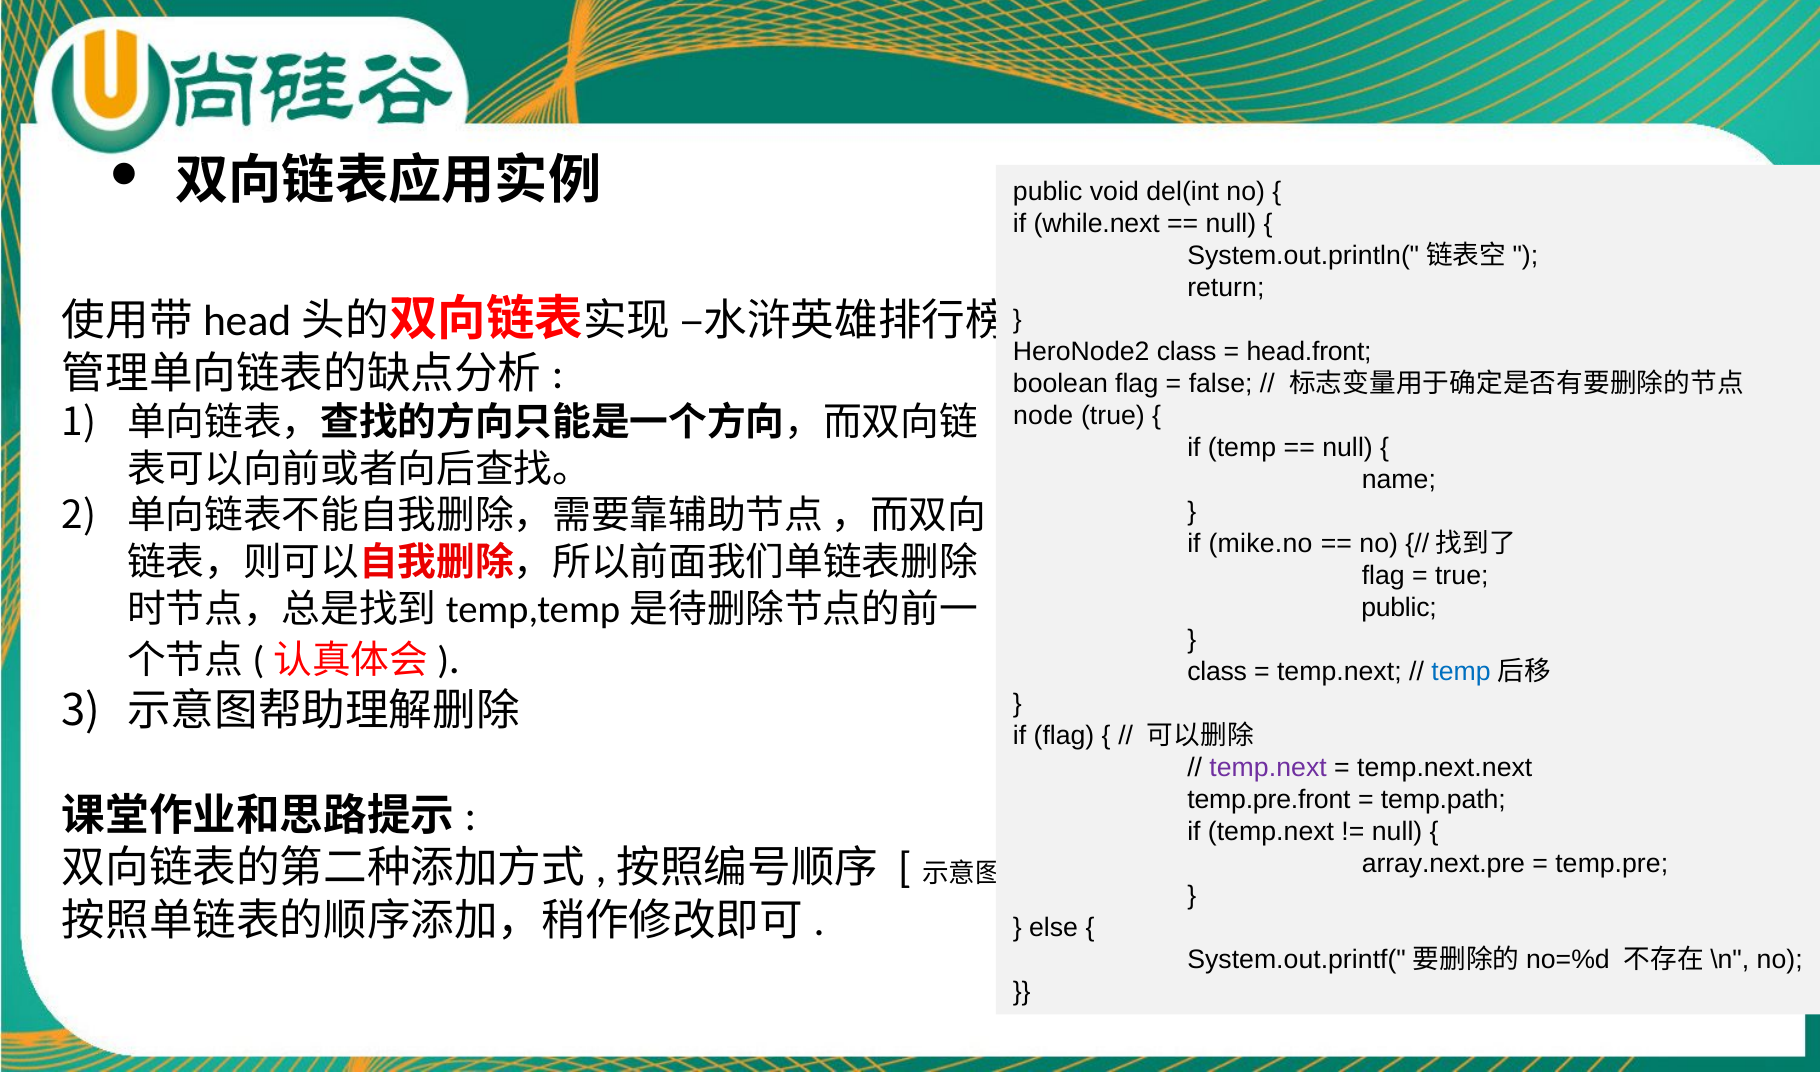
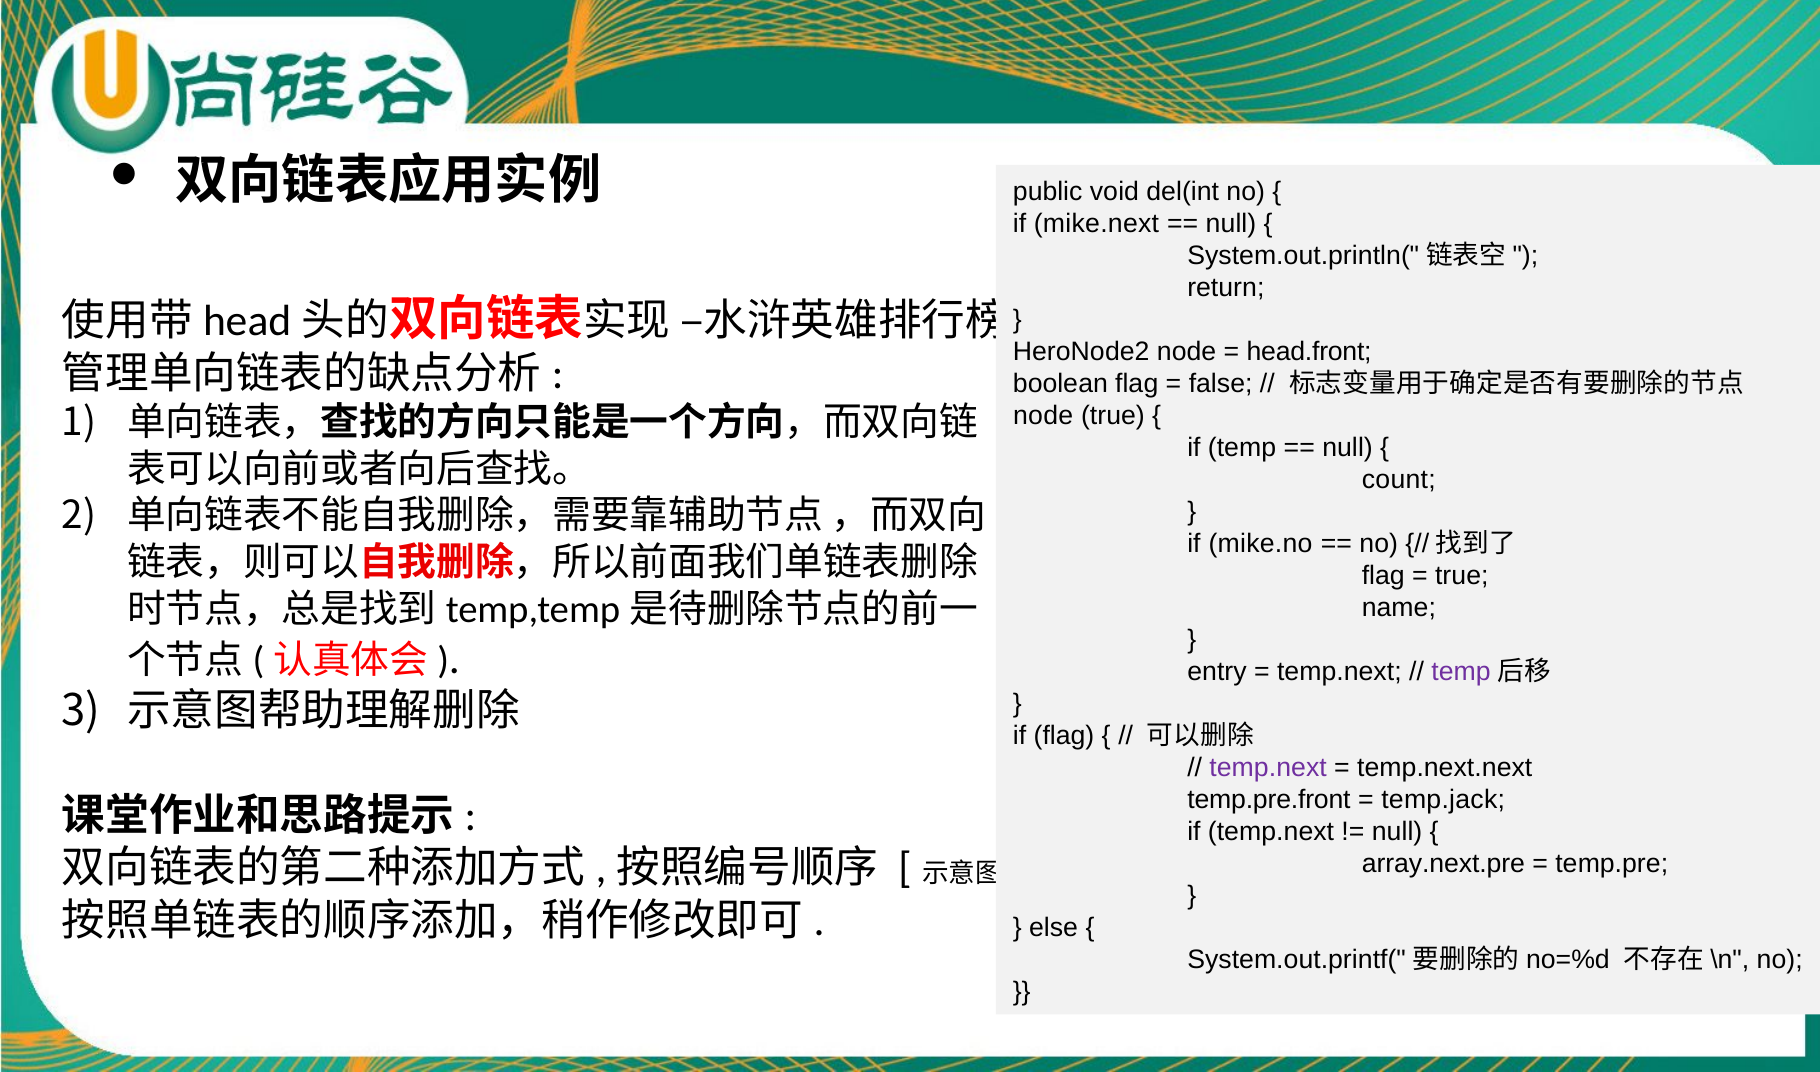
while.next: while.next -> mike.next (1096, 223)
HeroNode2 class: class -> node (1187, 351)
name: name -> count (1399, 479)
public: public -> name (1399, 607)
class: class -> entry (1217, 671)
temp colour: blue -> purple (1461, 671)
temp.path: temp.path -> temp.jack (1443, 799)
